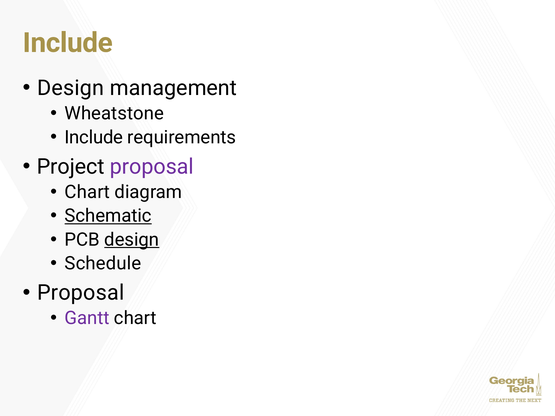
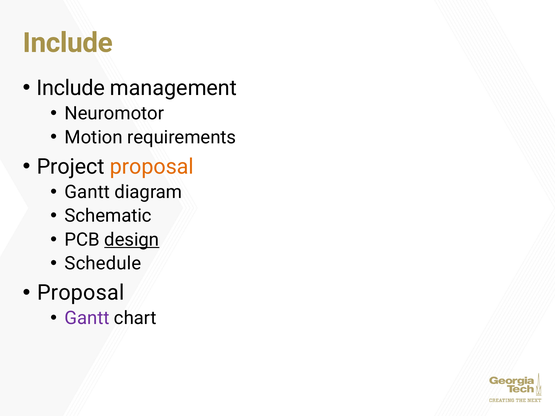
Design: Design -> Include (71, 88)
Wheatstone: Wheatstone -> Neuromotor (114, 114)
Include: Include -> Motion (94, 137)
proposal colour: purple -> orange (152, 167)
Chart: Chart -> Gantt (87, 192)
Schematic underline: present -> none (108, 216)
